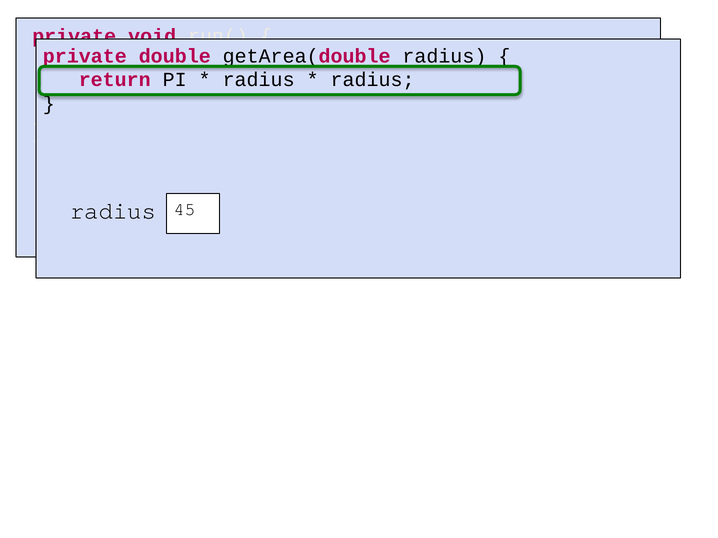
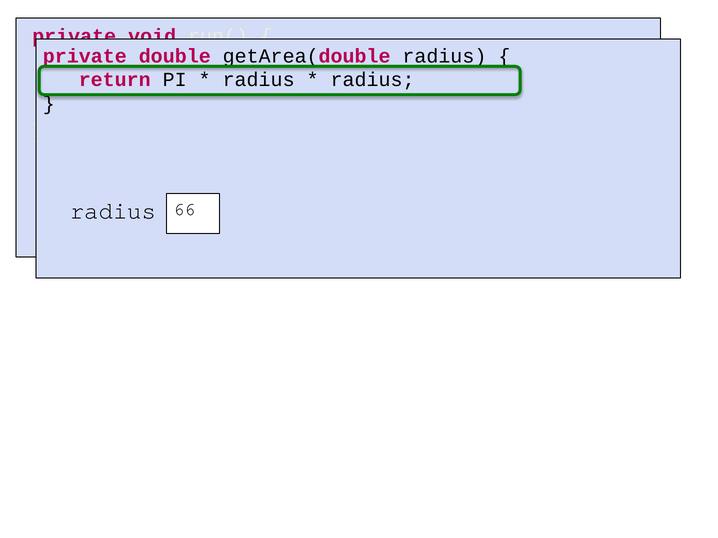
45: 45 -> 66 (185, 209)
